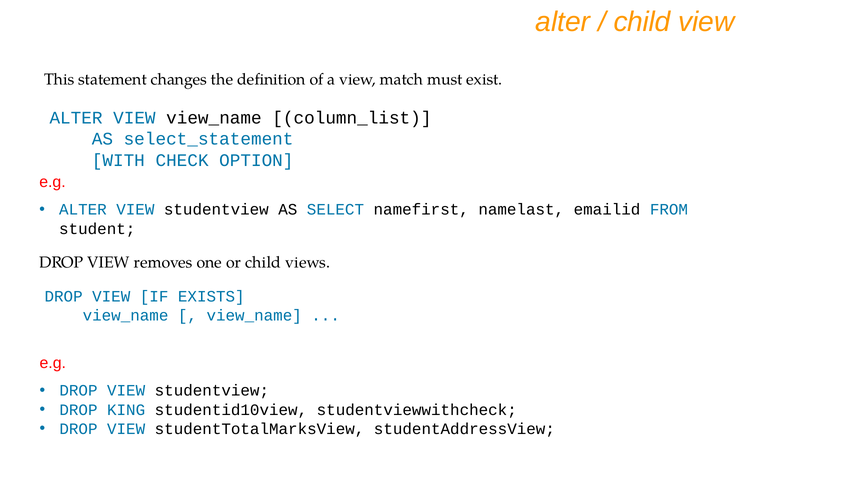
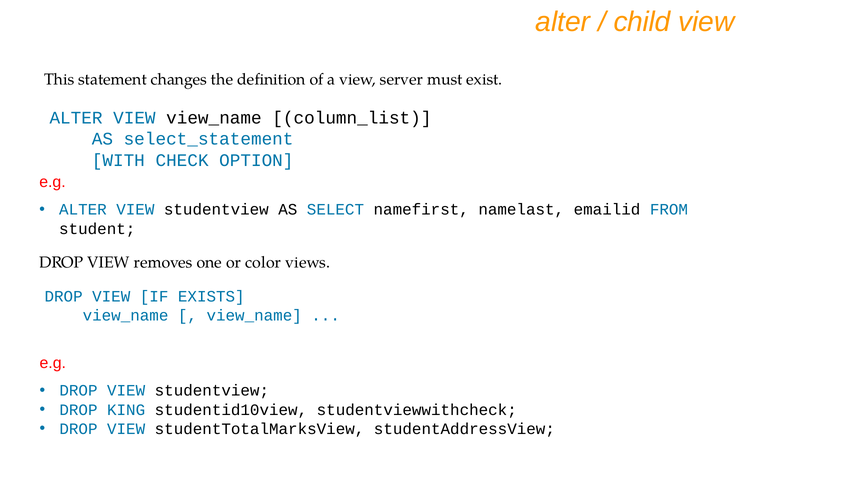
match: match -> server (401, 79)
or child: child -> color (263, 262)
